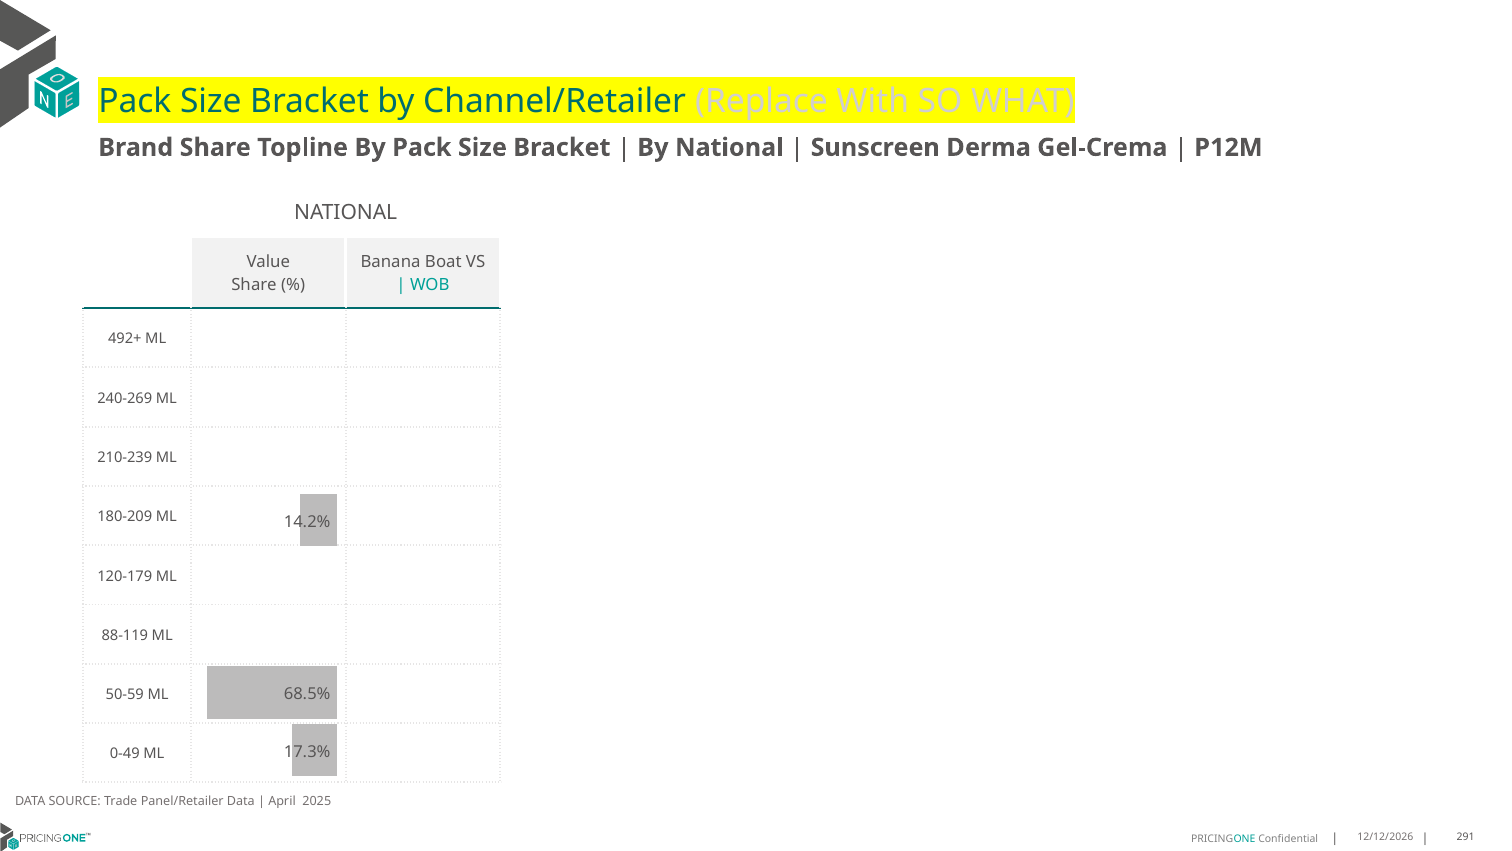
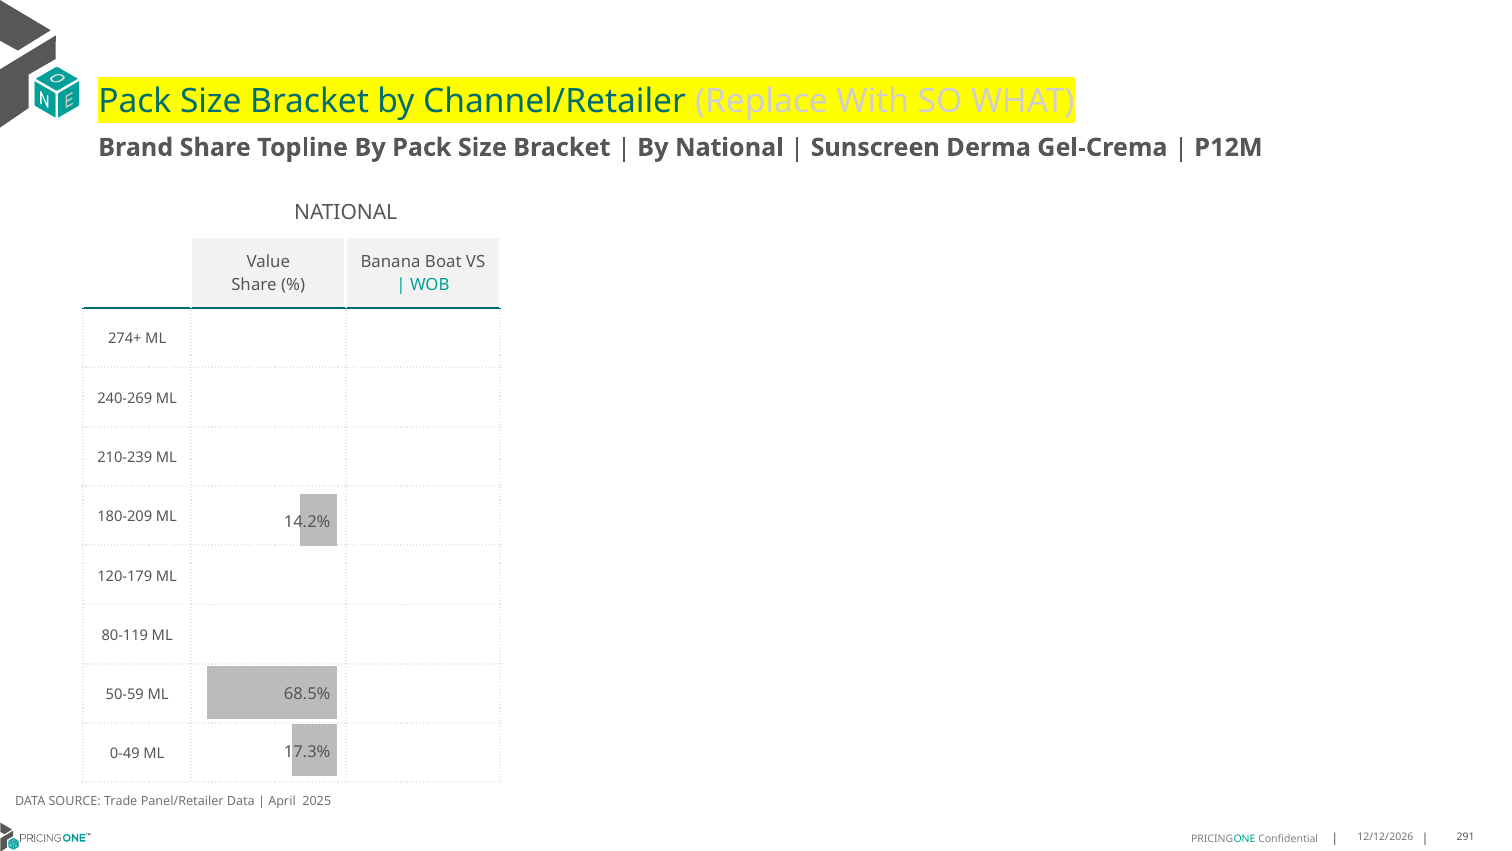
492+: 492+ -> 274+ (125, 339)
88-119: 88-119 -> 80-119 (125, 635)
